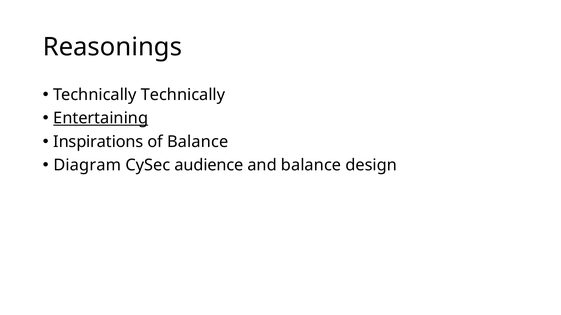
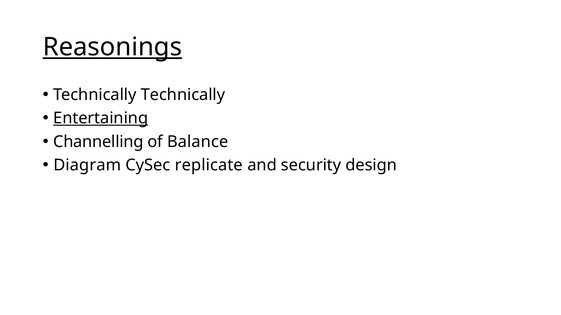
Reasonings underline: none -> present (112, 47)
Inspirations: Inspirations -> Channelling (98, 142)
audience: audience -> replicate (209, 165)
and balance: balance -> security (311, 165)
